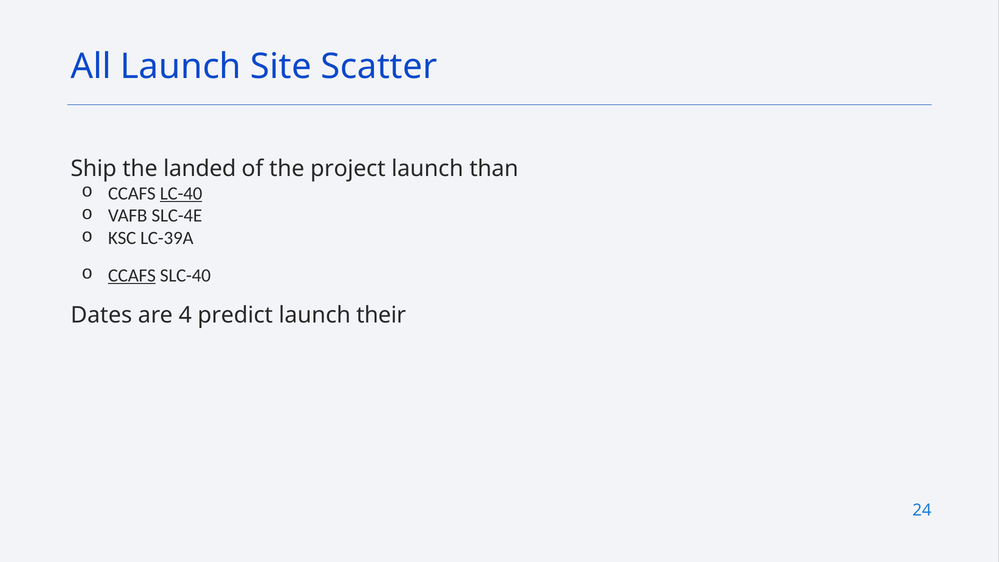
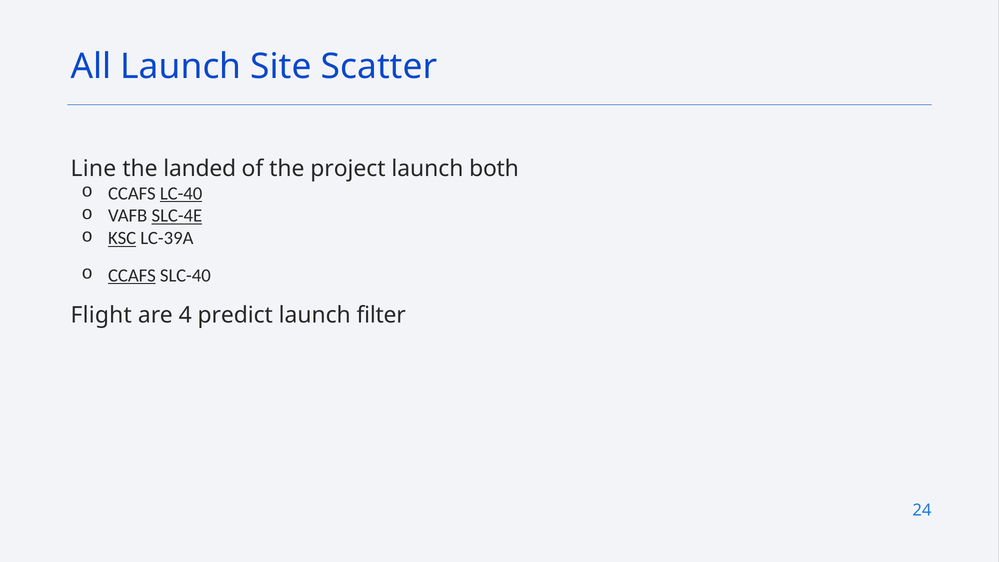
Ship: Ship -> Line (93, 169)
than: than -> both (494, 169)
SLC-4E underline: none -> present (177, 216)
KSC underline: none -> present (122, 238)
Dates: Dates -> Flight (101, 315)
their: their -> filter (381, 315)
